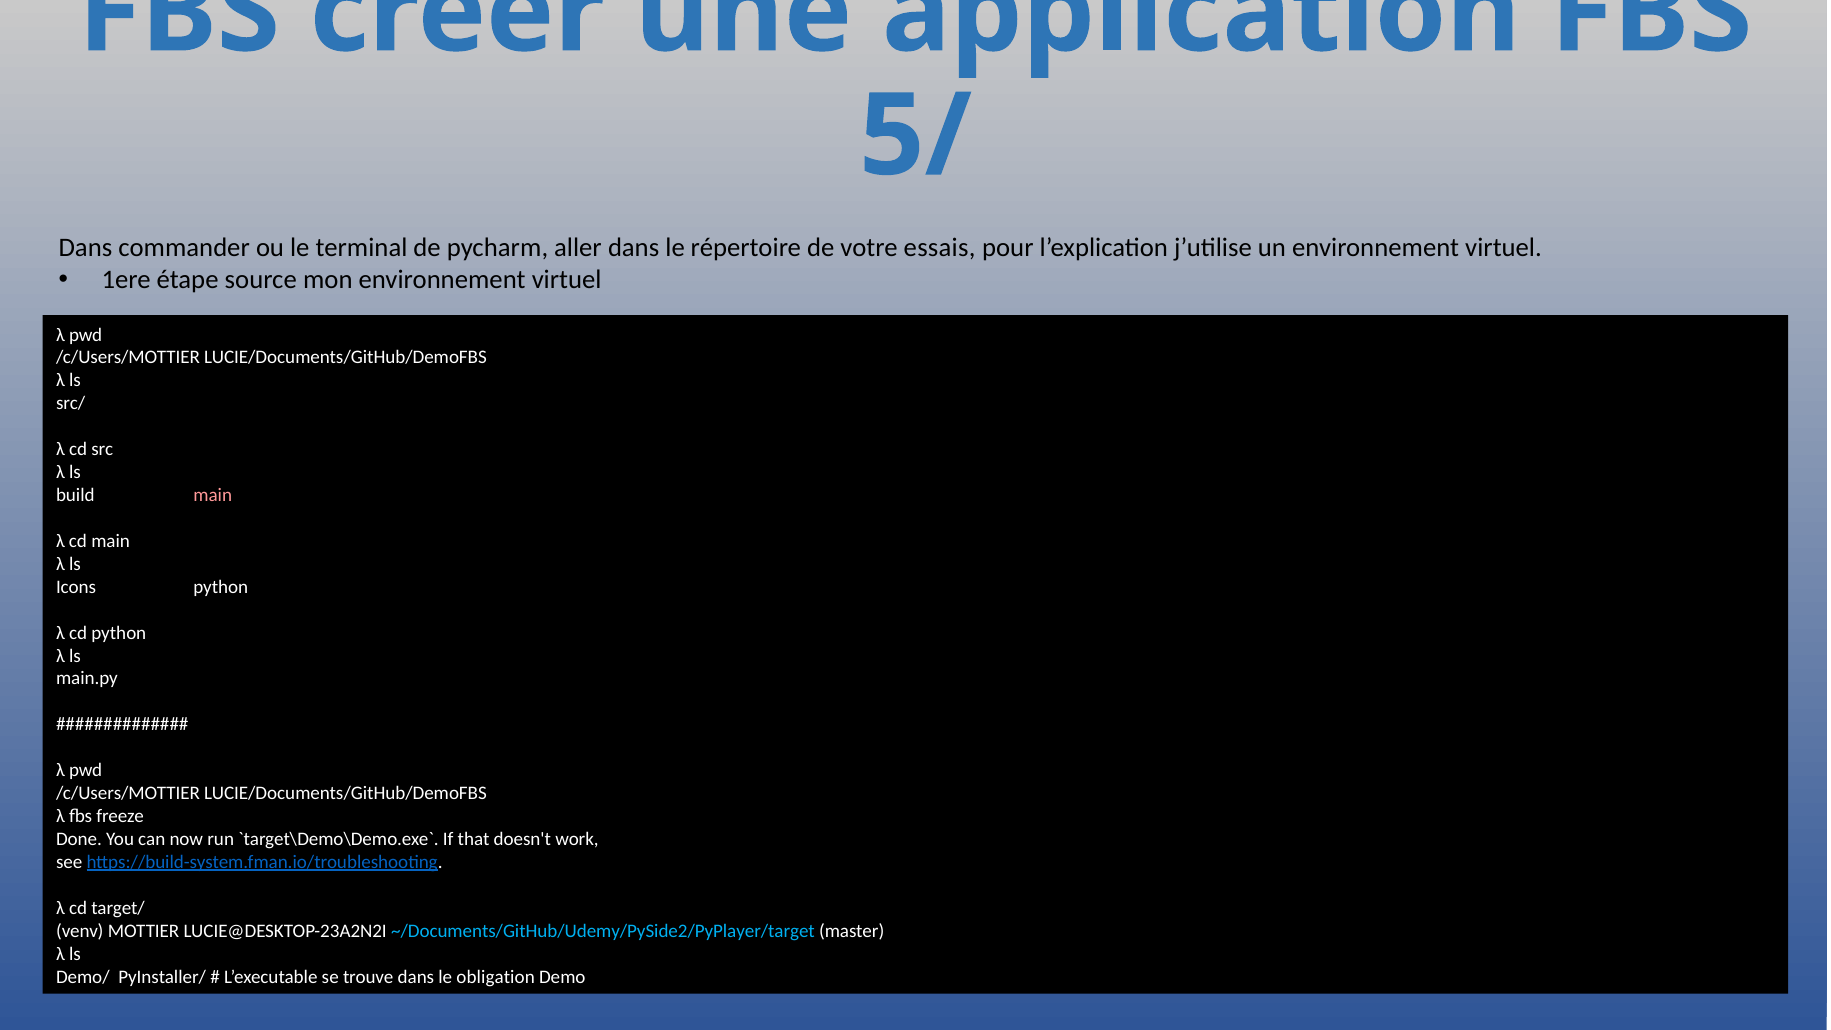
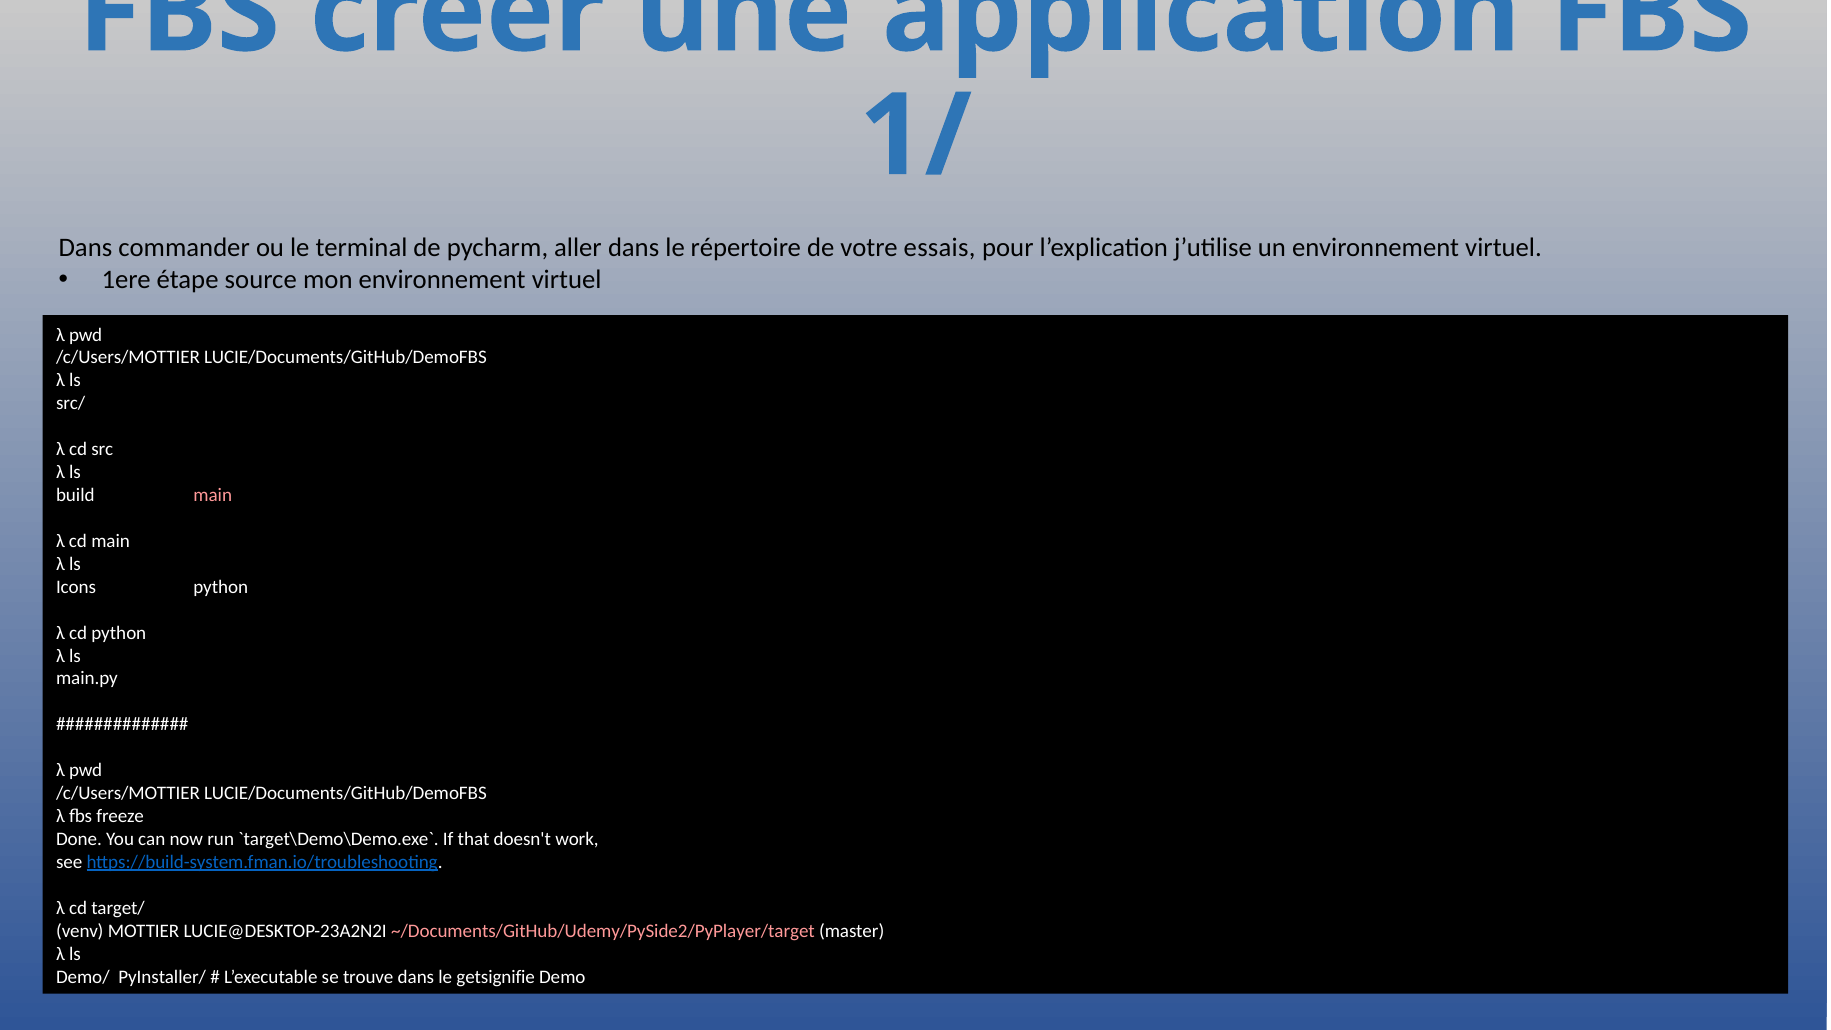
5/: 5/ -> 1/ (916, 136)
~/Documents/GitHub/Udemy/PySide2/PyPlayer/target colour: light blue -> pink (603, 931)
obligation: obligation -> getsignifie (496, 977)
